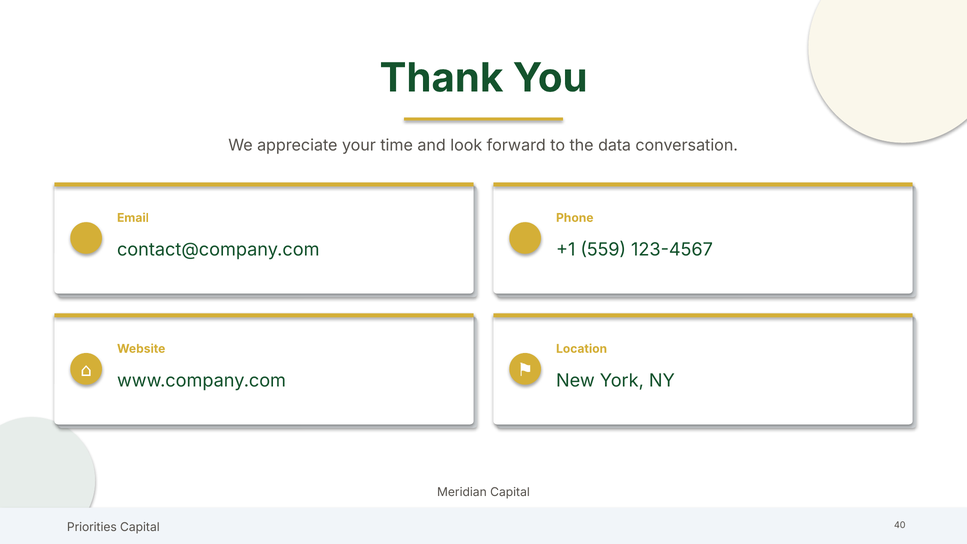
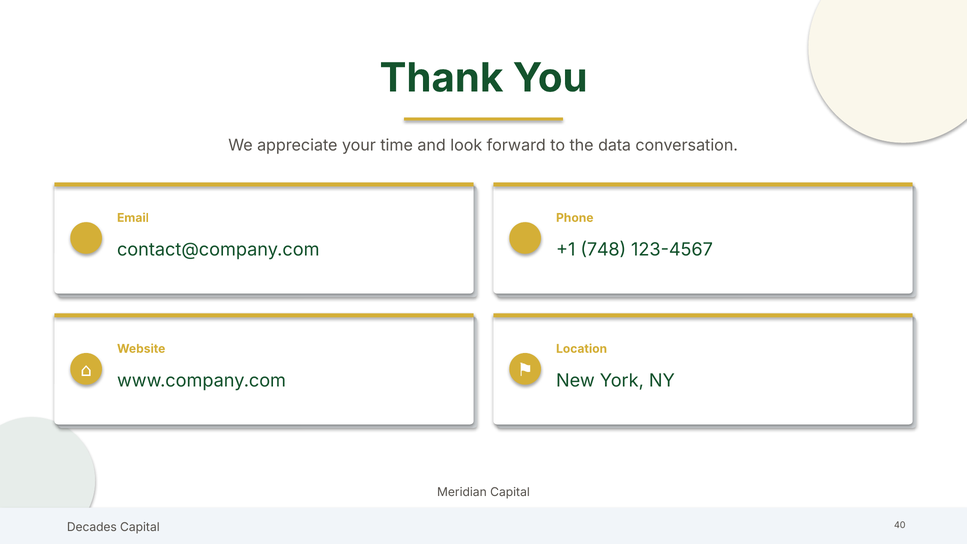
559: 559 -> 748 (603, 250)
Priorities: Priorities -> Decades (92, 527)
